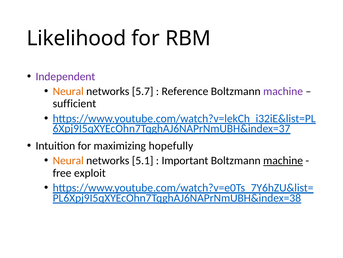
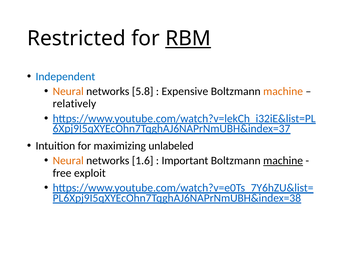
Likelihood: Likelihood -> Restricted (76, 38)
RBM underline: none -> present (188, 38)
Independent colour: purple -> blue (65, 76)
5.7: 5.7 -> 5.8 (143, 91)
Reference: Reference -> Expensive (185, 91)
machine colour: purple -> orange (283, 91)
sufficient: sufficient -> relatively (74, 103)
hopefully: hopefully -> unlabeled (171, 145)
5.1: 5.1 -> 1.6 (143, 160)
